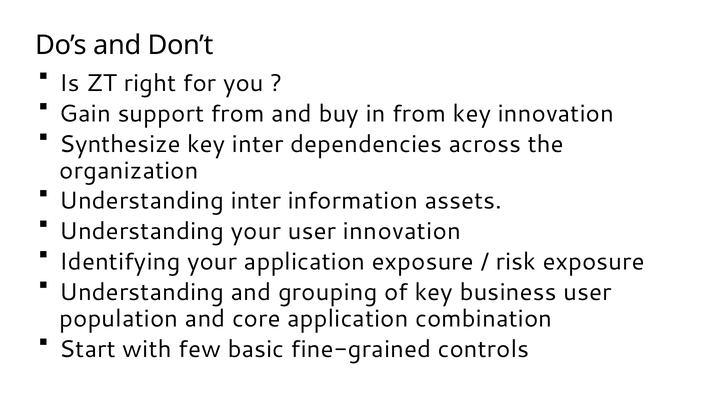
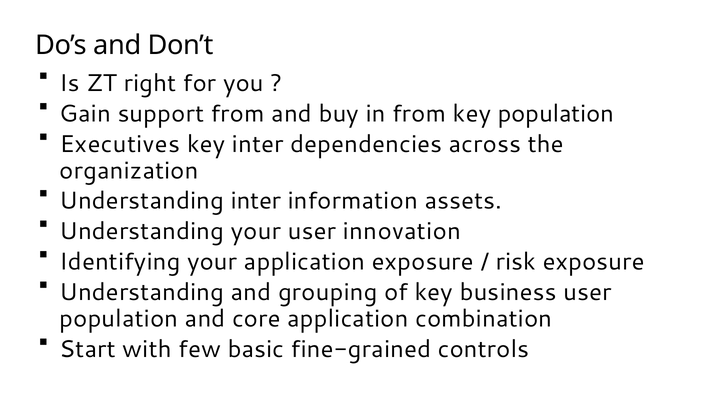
key innovation: innovation -> population (556, 114)
Synthesize: Synthesize -> Executives (120, 145)
